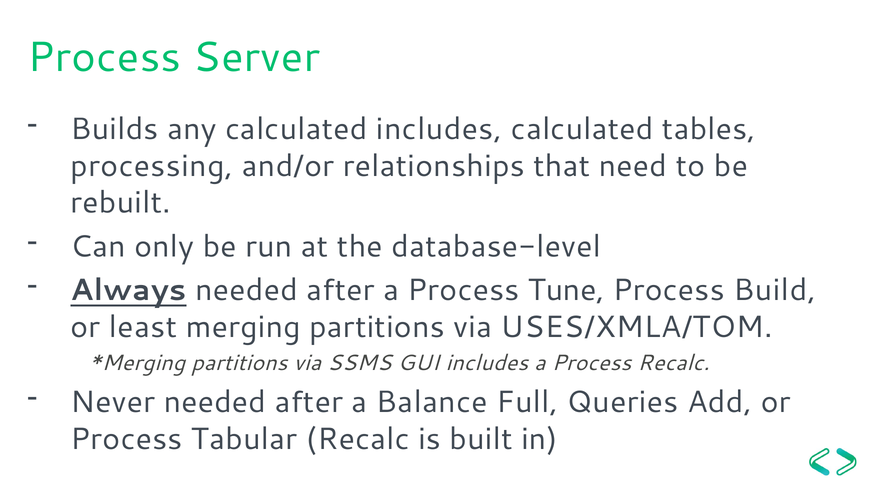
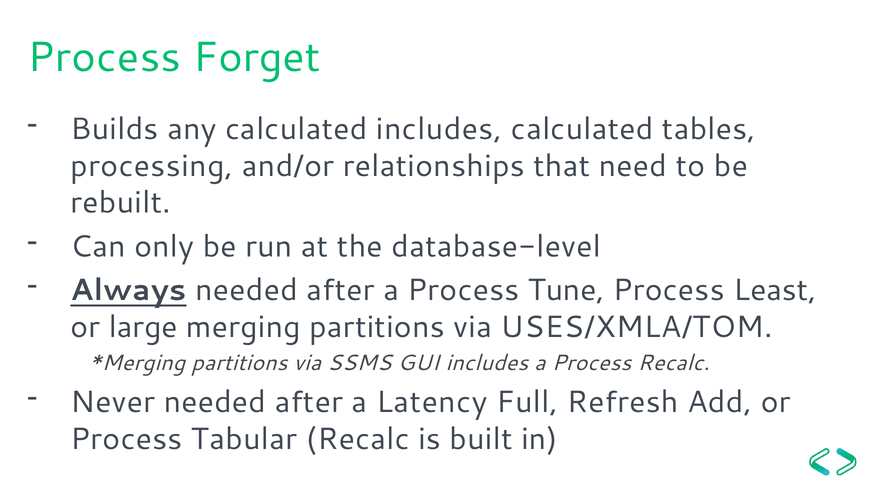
Server: Server -> Forget (257, 57)
Build: Build -> Least (775, 290)
least: least -> large (143, 327)
Balance: Balance -> Latency (432, 402)
Queries: Queries -> Refresh (623, 402)
